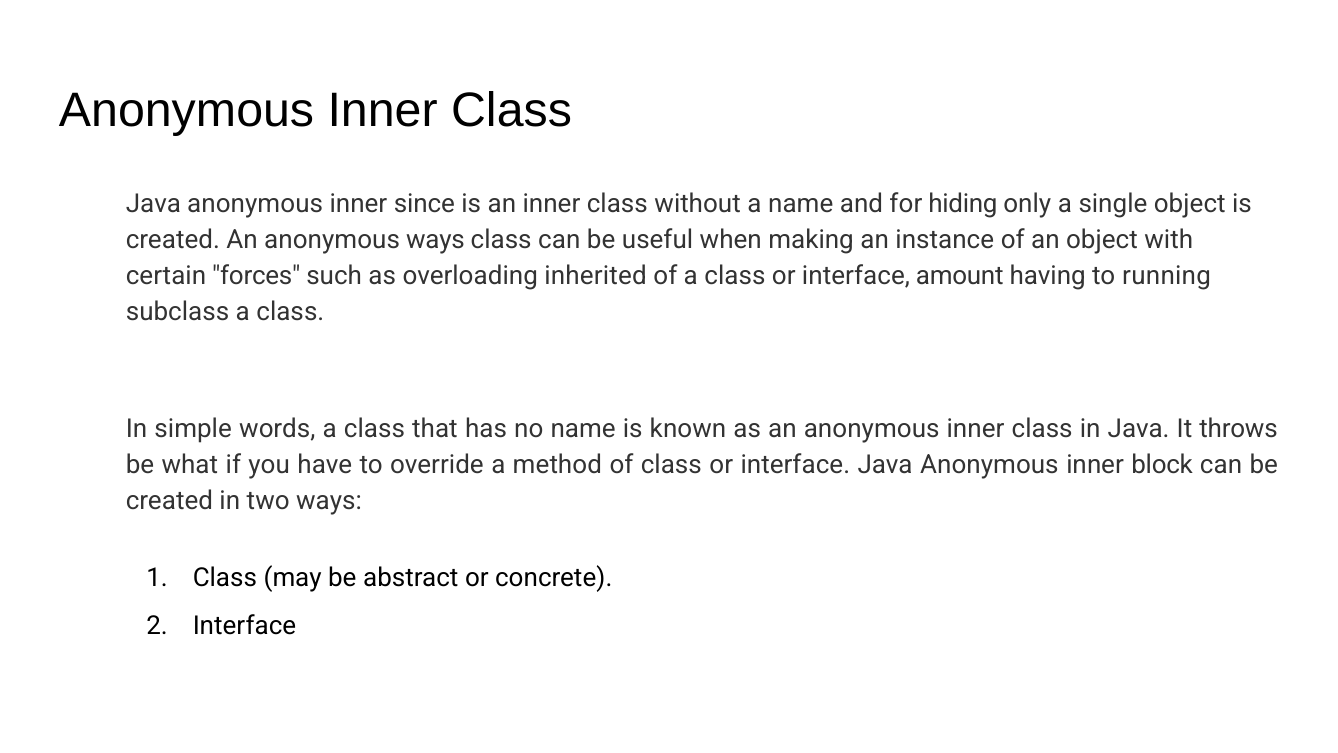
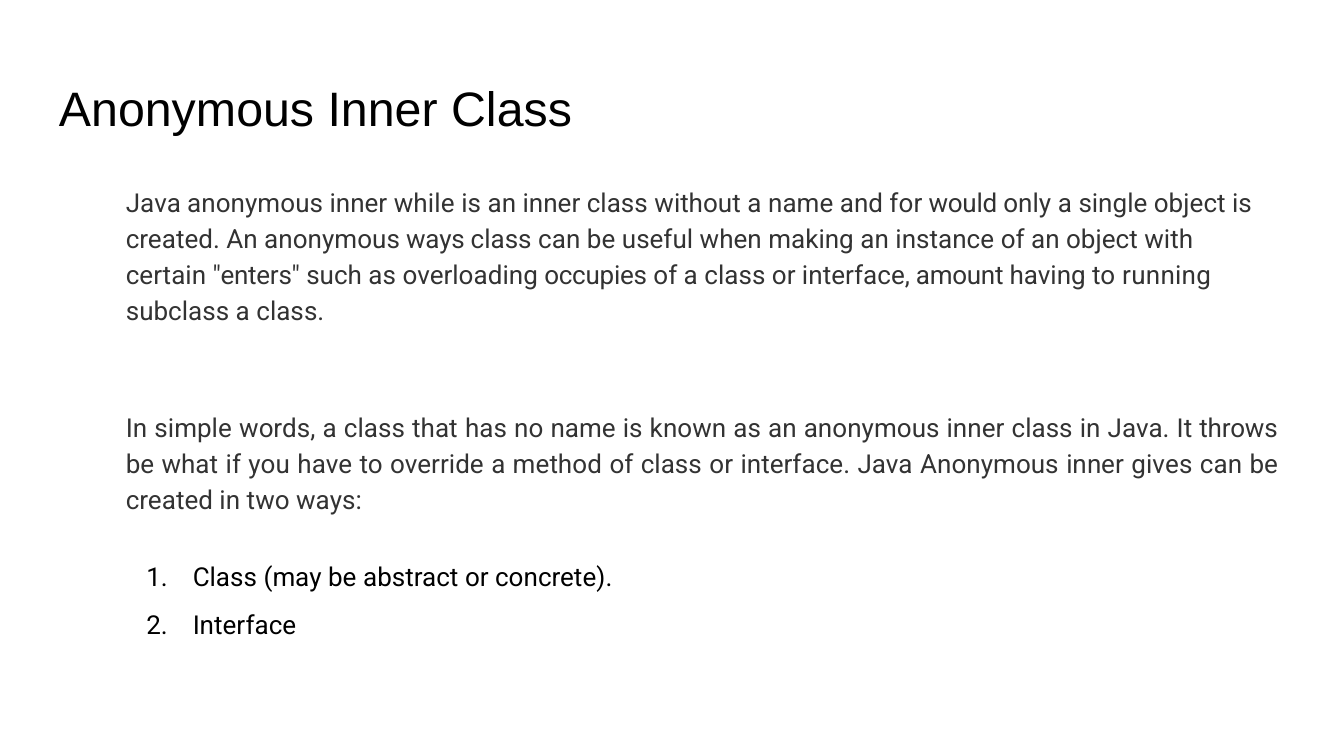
since: since -> while (424, 204)
hiding: hiding -> would (963, 204)
forces: forces -> enters (256, 276)
inherited: inherited -> occupies (596, 276)
block: block -> gives (1162, 465)
